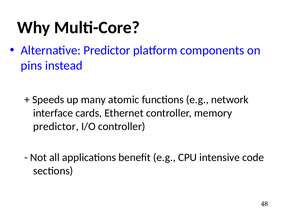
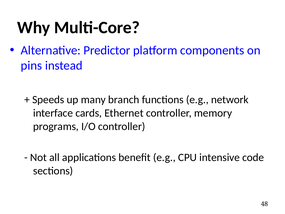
atomic: atomic -> branch (124, 100)
predictor: predictor -> programs (56, 126)
